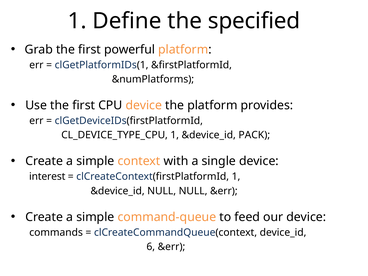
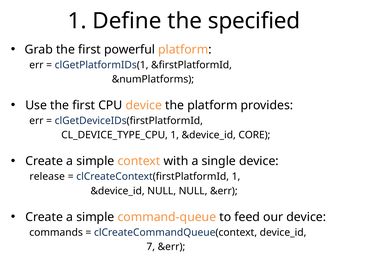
PACK: PACK -> CORE (254, 135)
interest: interest -> release (47, 177)
6: 6 -> 7 (151, 247)
